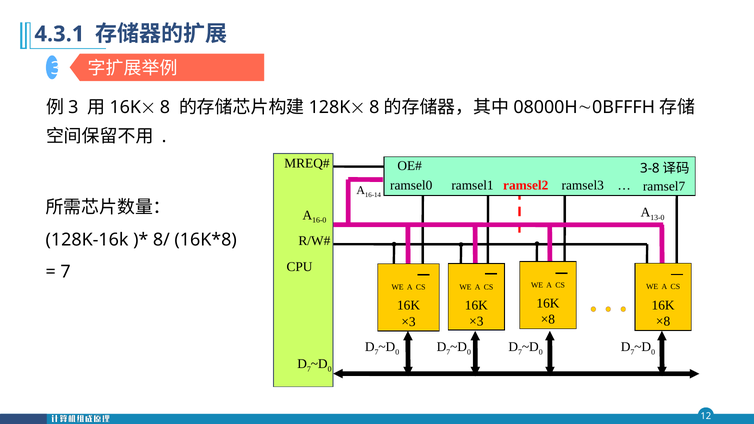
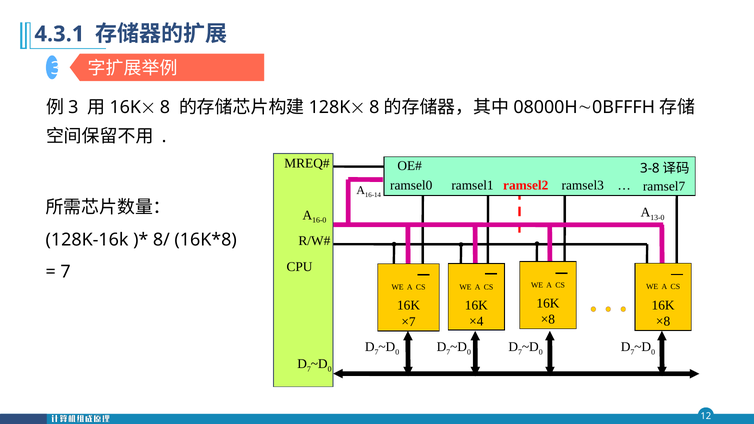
×3: ×3 -> ×4 (476, 322)
×3: ×3 -> ×7 (409, 322)
